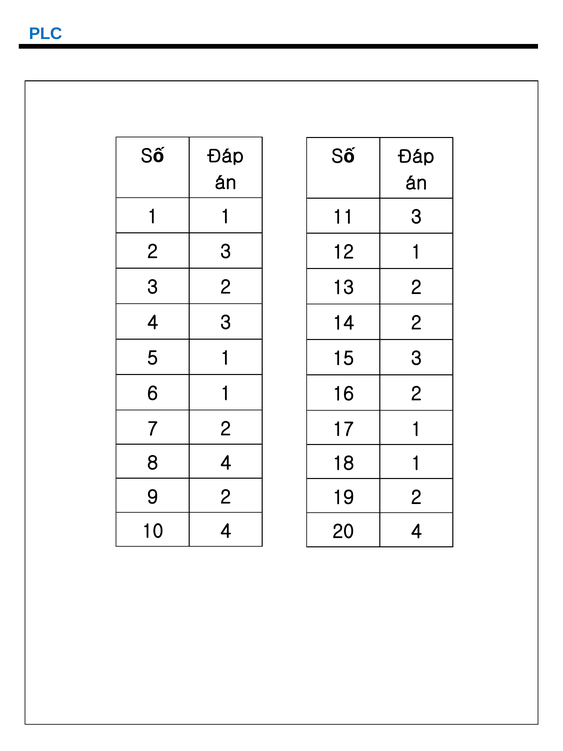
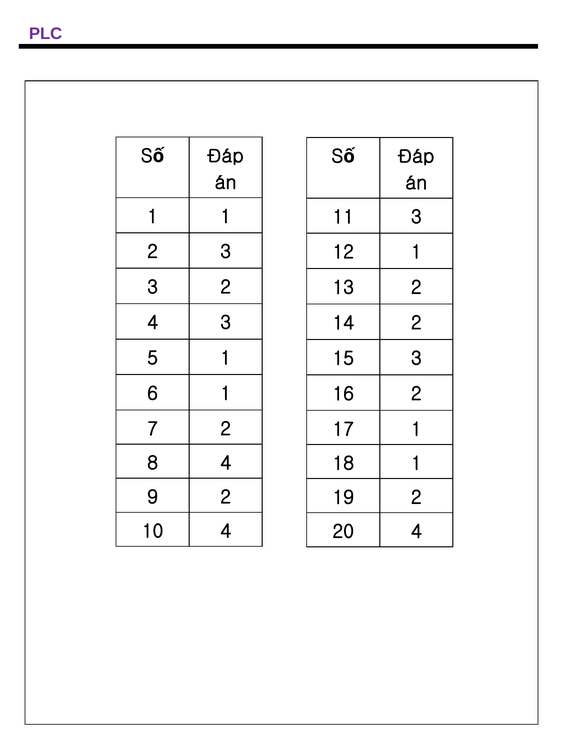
PLC colour: blue -> purple (46, 34)
